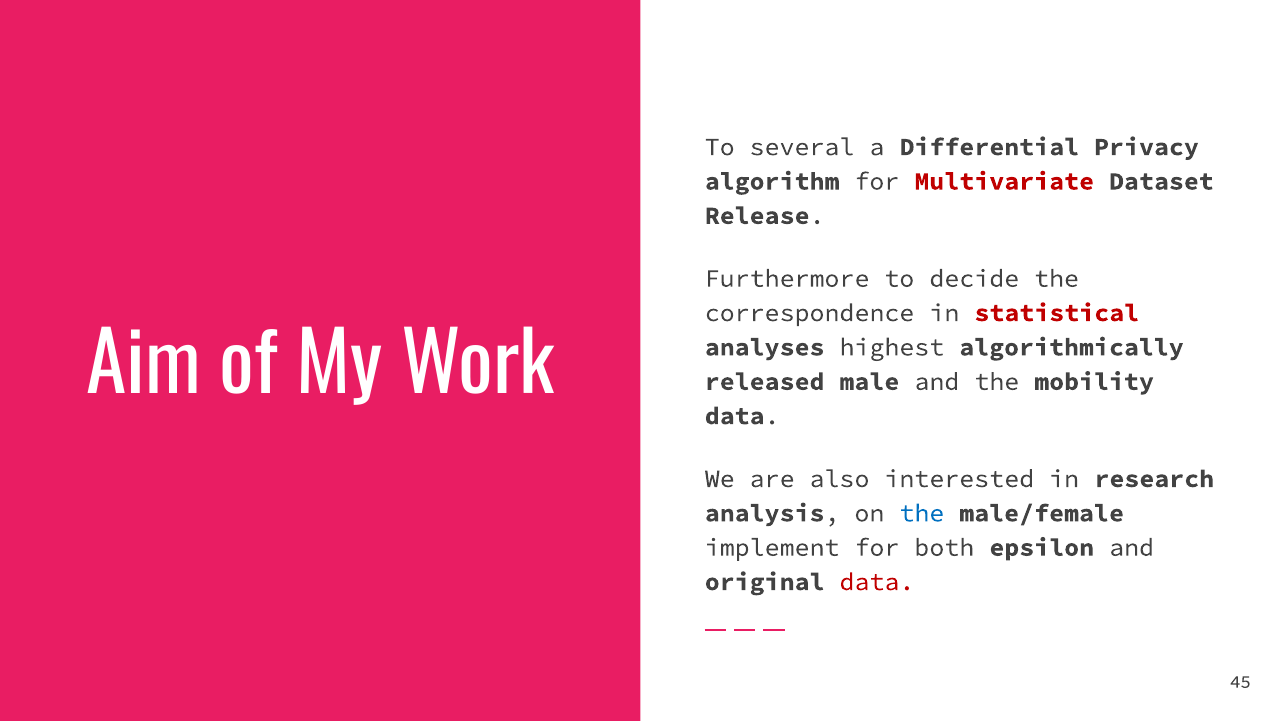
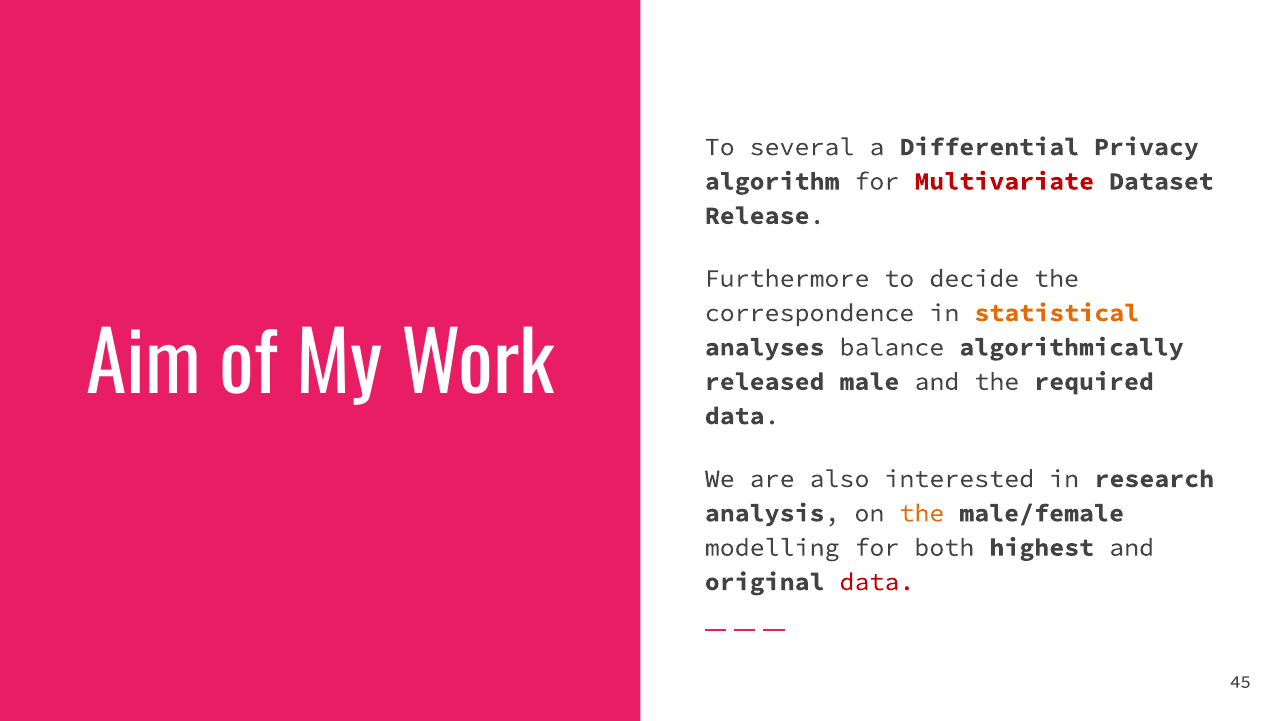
statistical colour: red -> orange (1057, 313)
highest: highest -> balance (892, 347)
mobility: mobility -> required (1094, 381)
the colour: blue -> orange (922, 513)
implement: implement -> modelling (772, 547)
epsilon: epsilon -> highest (1042, 547)
